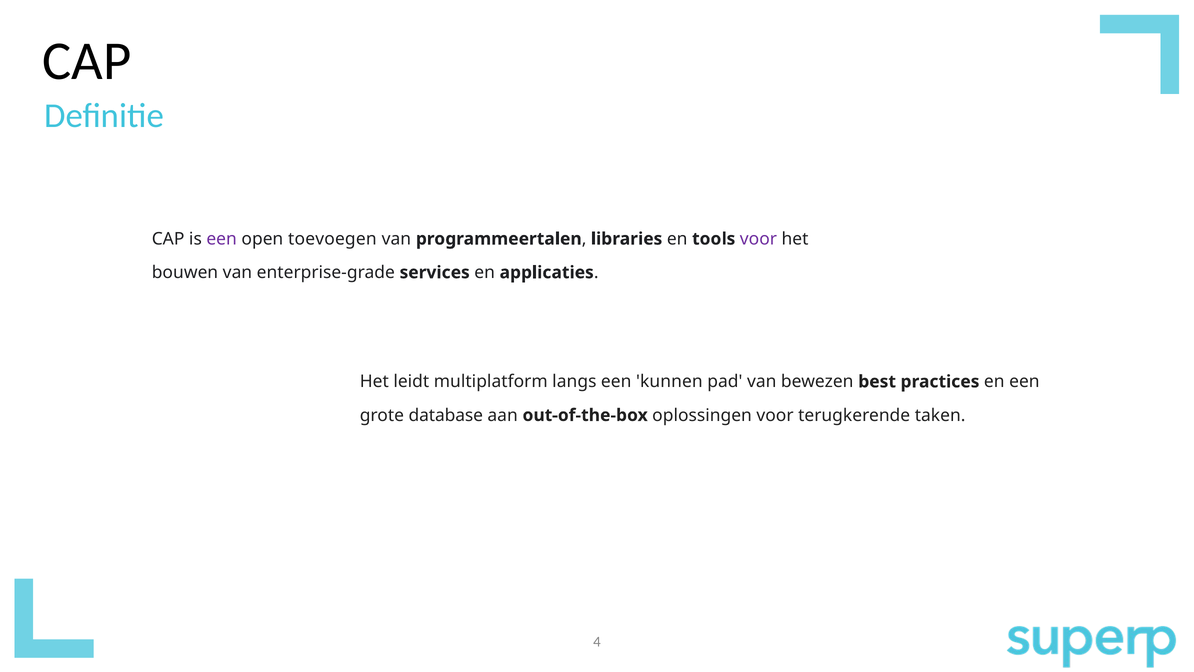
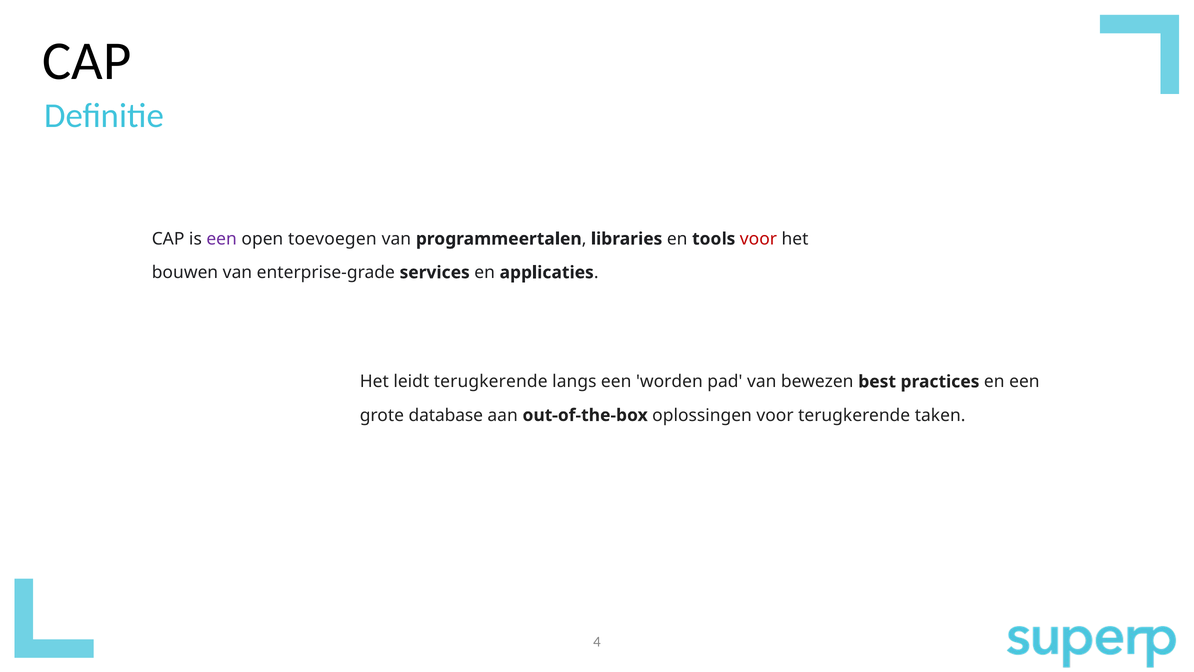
voor colour: purple -> red (758, 239)
leidt multiplatform: multiplatform -> terugkerende (491, 381)
kunnen: kunnen -> worden (669, 381)
